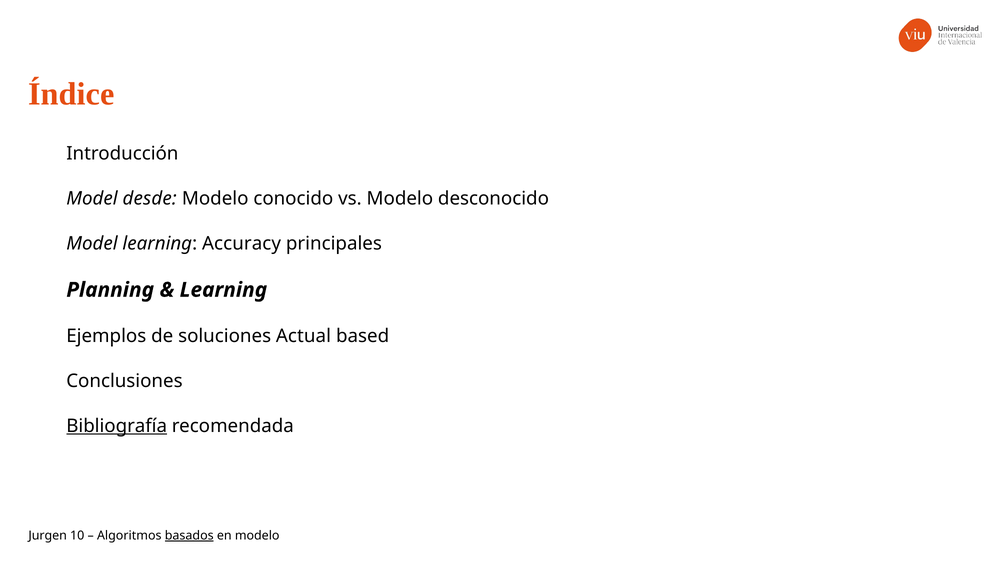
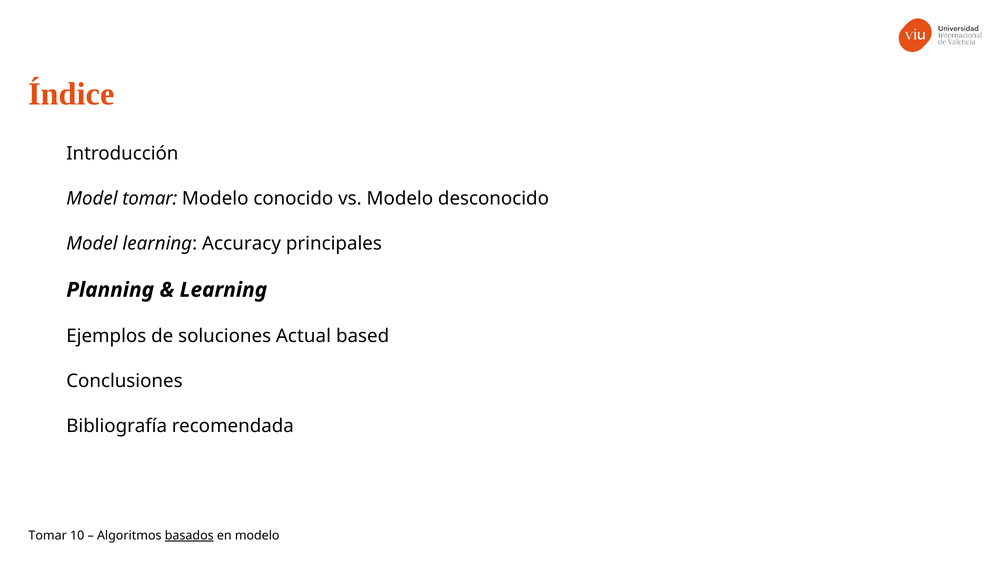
Model desde: desde -> tomar (150, 199)
Bibliografía underline: present -> none (117, 426)
Jurgen: Jurgen -> Tomar (48, 536)
